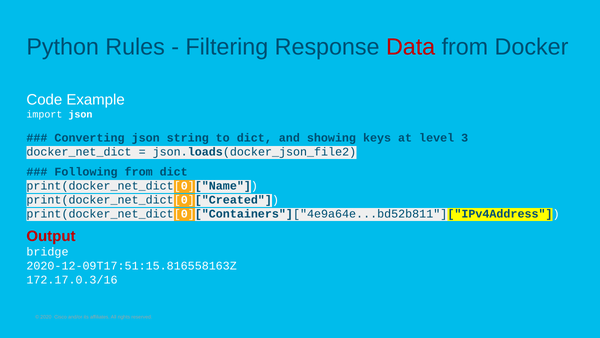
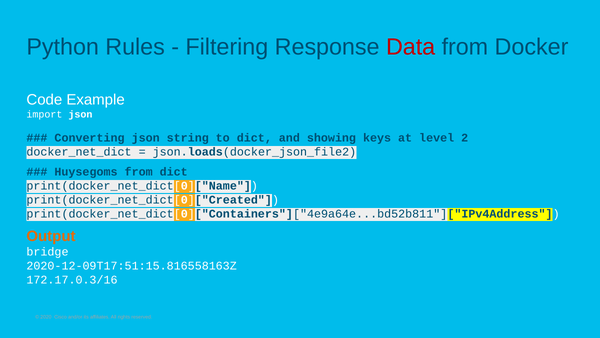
3: 3 -> 2 (465, 137)
Following: Following -> Huysegoms (86, 171)
Output colour: red -> orange (51, 236)
